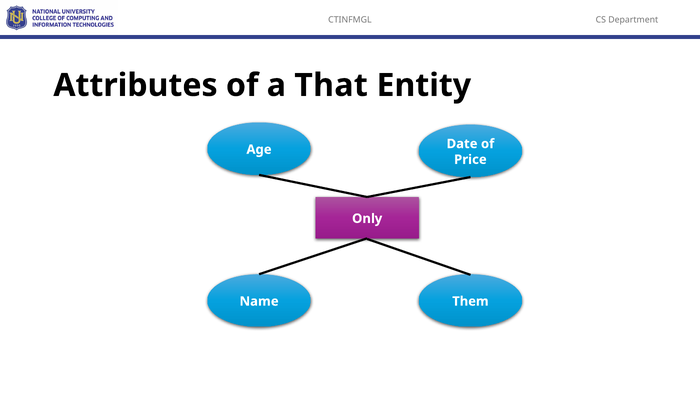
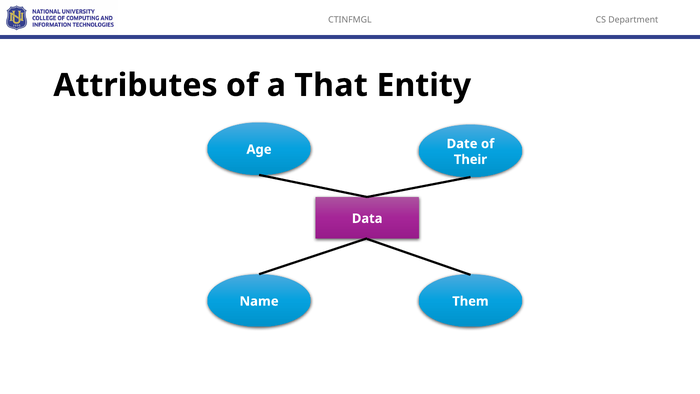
Price: Price -> Their (470, 159)
Only: Only -> Data (367, 218)
